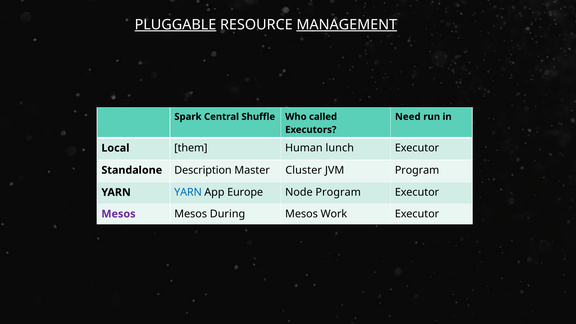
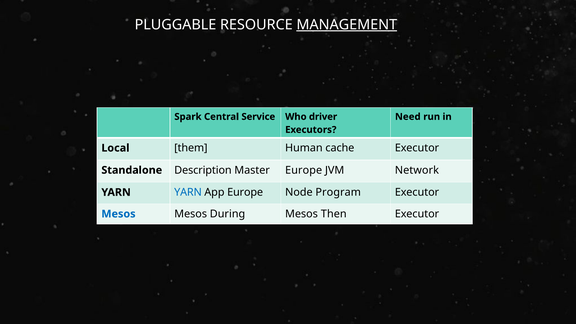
PLUGGABLE underline: present -> none (175, 25)
Shuffle: Shuffle -> Service (258, 117)
called: called -> driver (323, 117)
lunch: lunch -> cache (340, 148)
Master Cluster: Cluster -> Europe (304, 170)
JVM Program: Program -> Network (417, 170)
Mesos colour: purple -> blue (118, 214)
Work: Work -> Then (334, 214)
